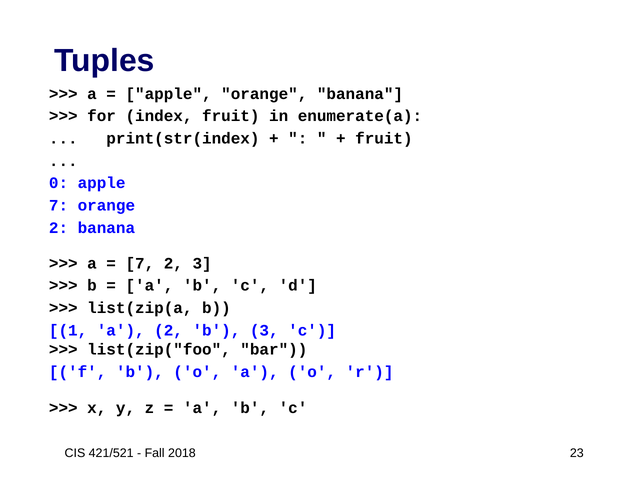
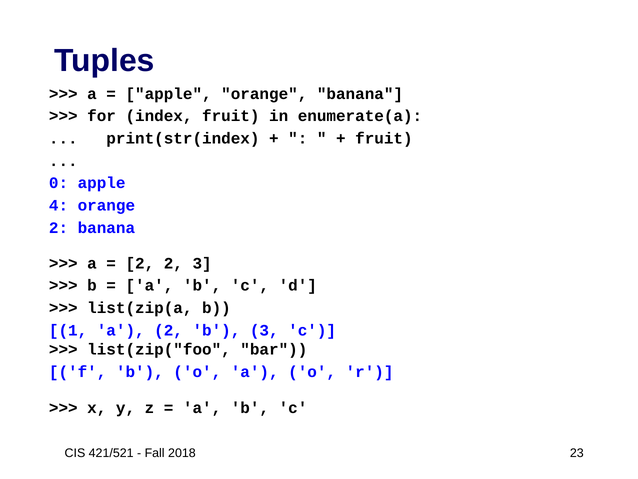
7: 7 -> 4 (59, 205)
7: 7 -> 2 (140, 263)
